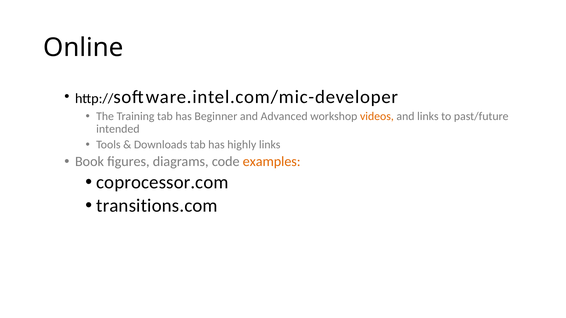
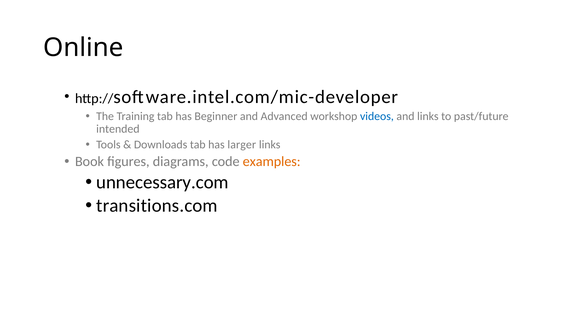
videos colour: orange -> blue (377, 116)
highly: highly -> larger (242, 145)
coprocessor.com: coprocessor.com -> unnecessary.com (162, 183)
